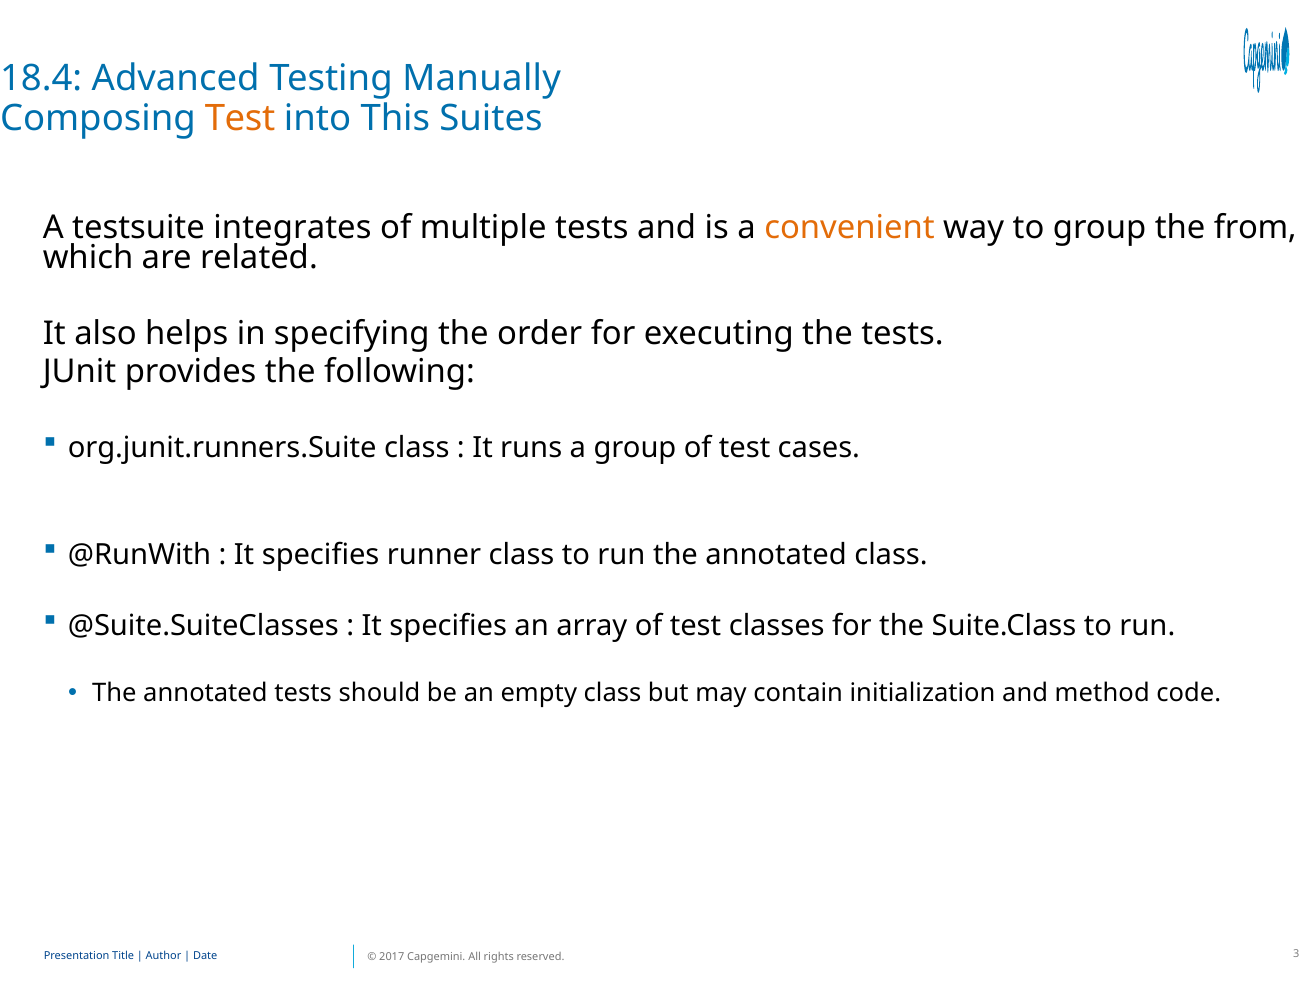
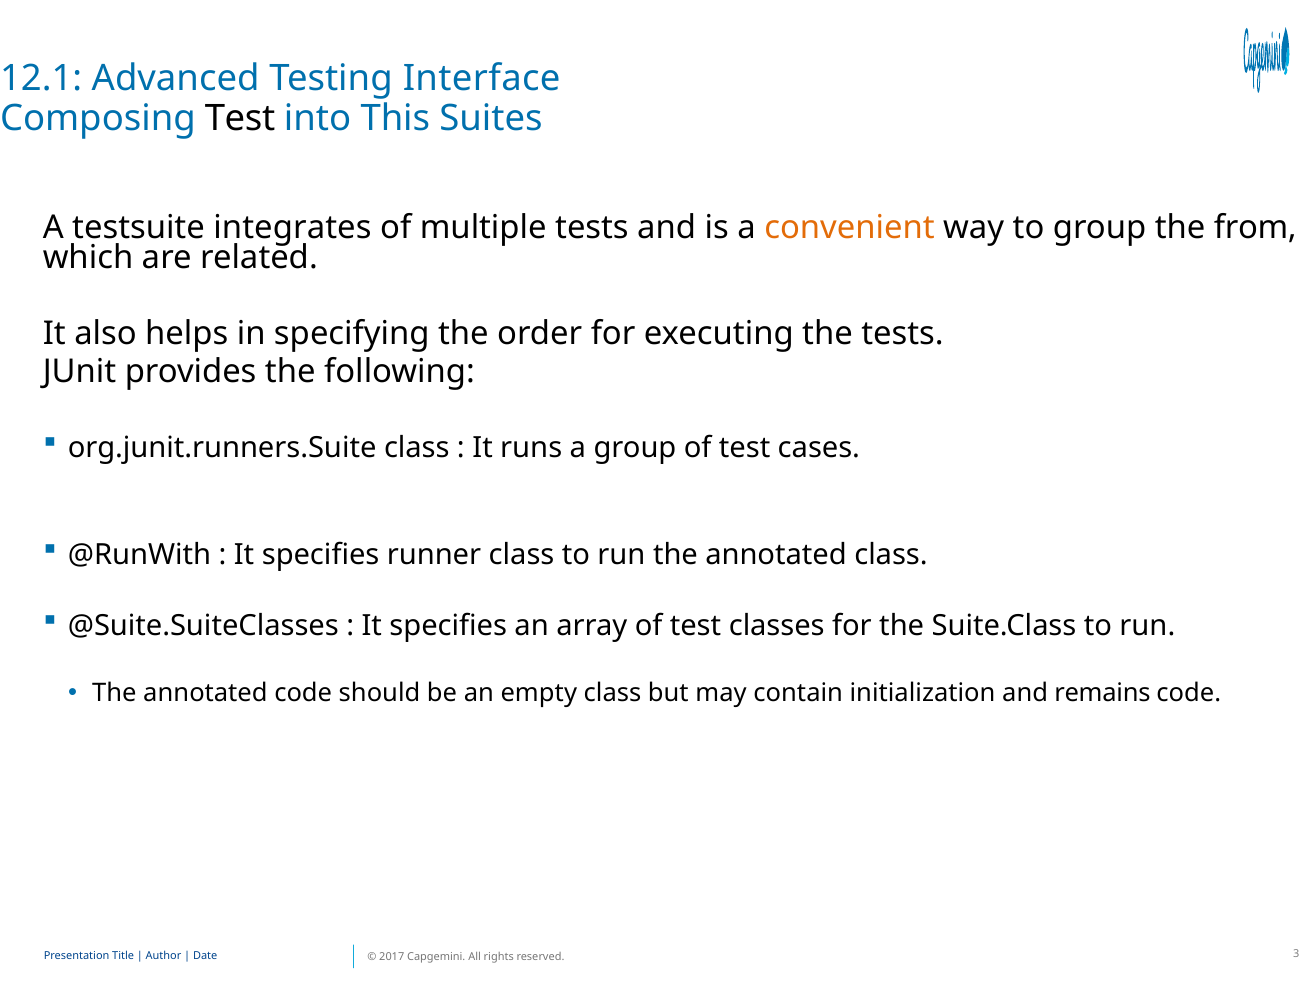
18.4: 18.4 -> 12.1 (41, 79)
Manually: Manually -> Interface (482, 79)
Test colour: orange -> black (240, 118)
annotated tests: tests -> code (303, 694)
method: method -> remains (1102, 694)
